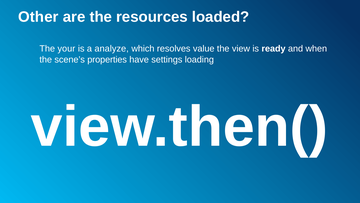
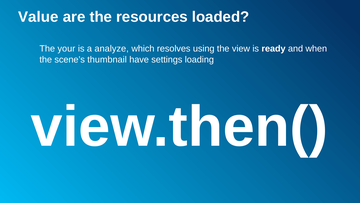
Other: Other -> Value (38, 17)
value: value -> using (204, 49)
properties: properties -> thumbnail (107, 59)
